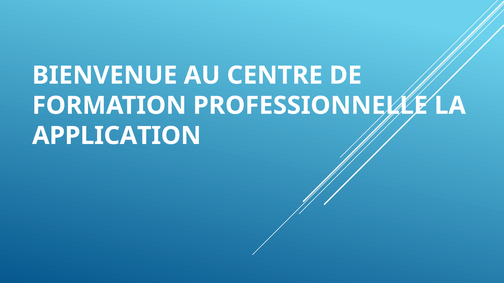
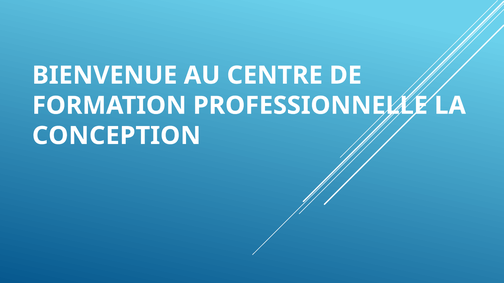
APPLICATION: APPLICATION -> CONCEPTION (116, 136)
